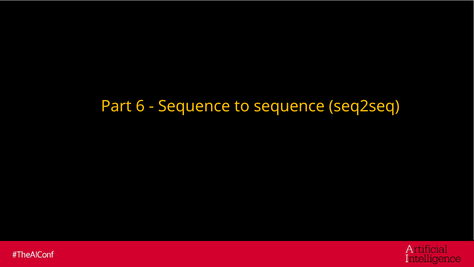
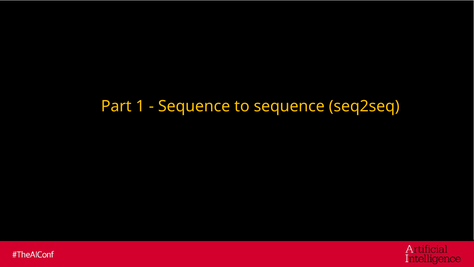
6: 6 -> 1 (140, 106)
